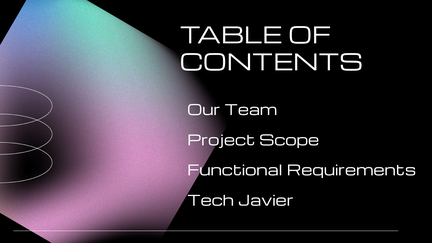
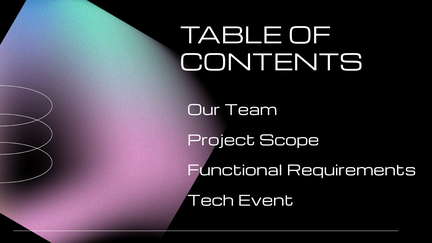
Javier: Javier -> Event (266, 201)
